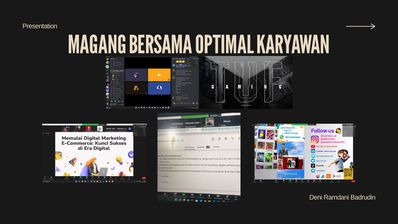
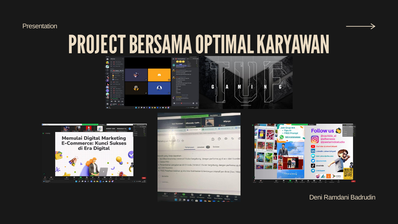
MAGANG: MAGANG -> PROJECT (97, 45)
